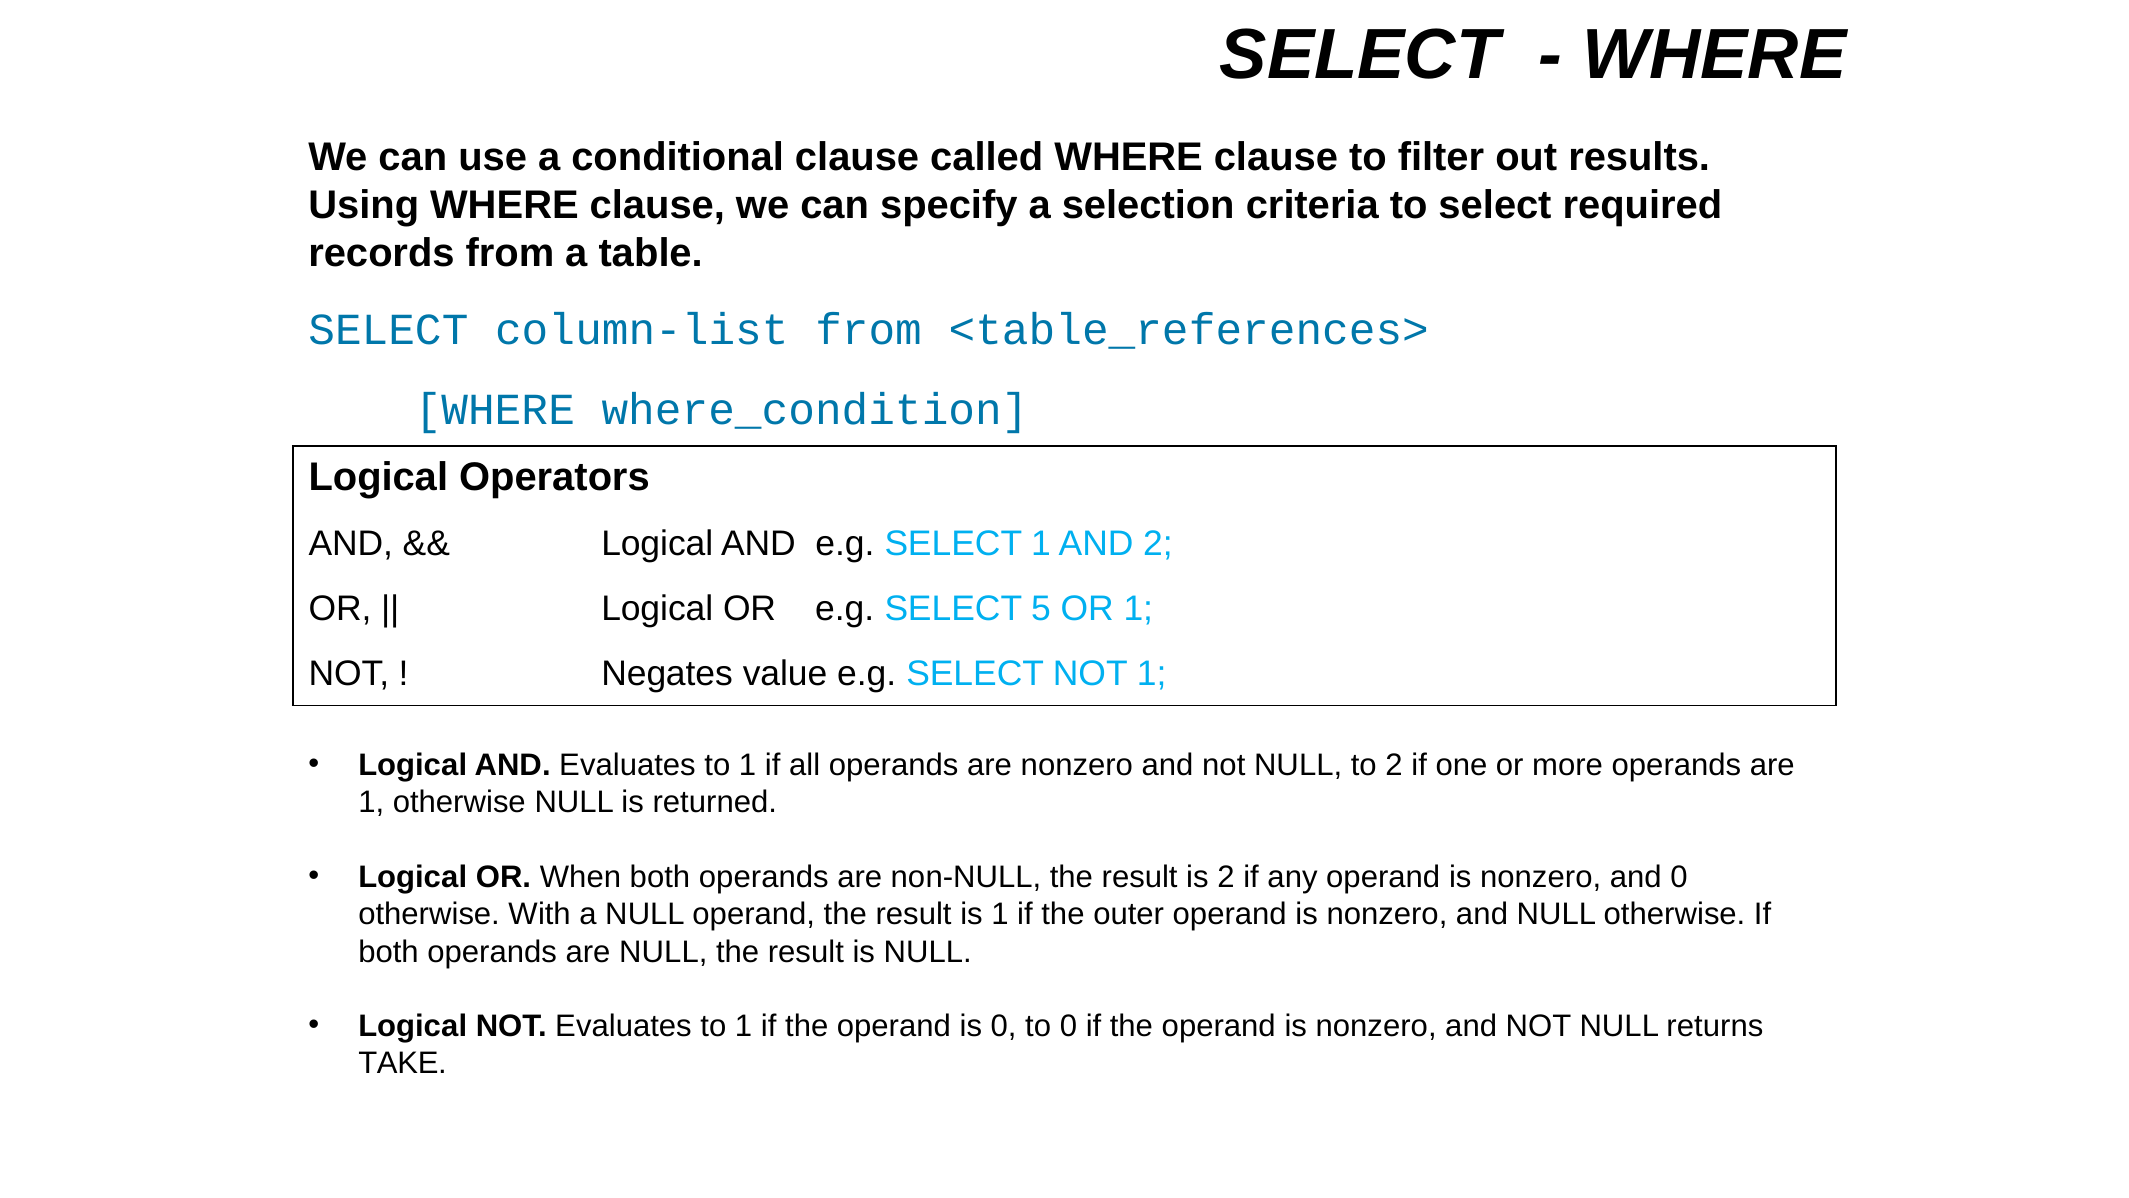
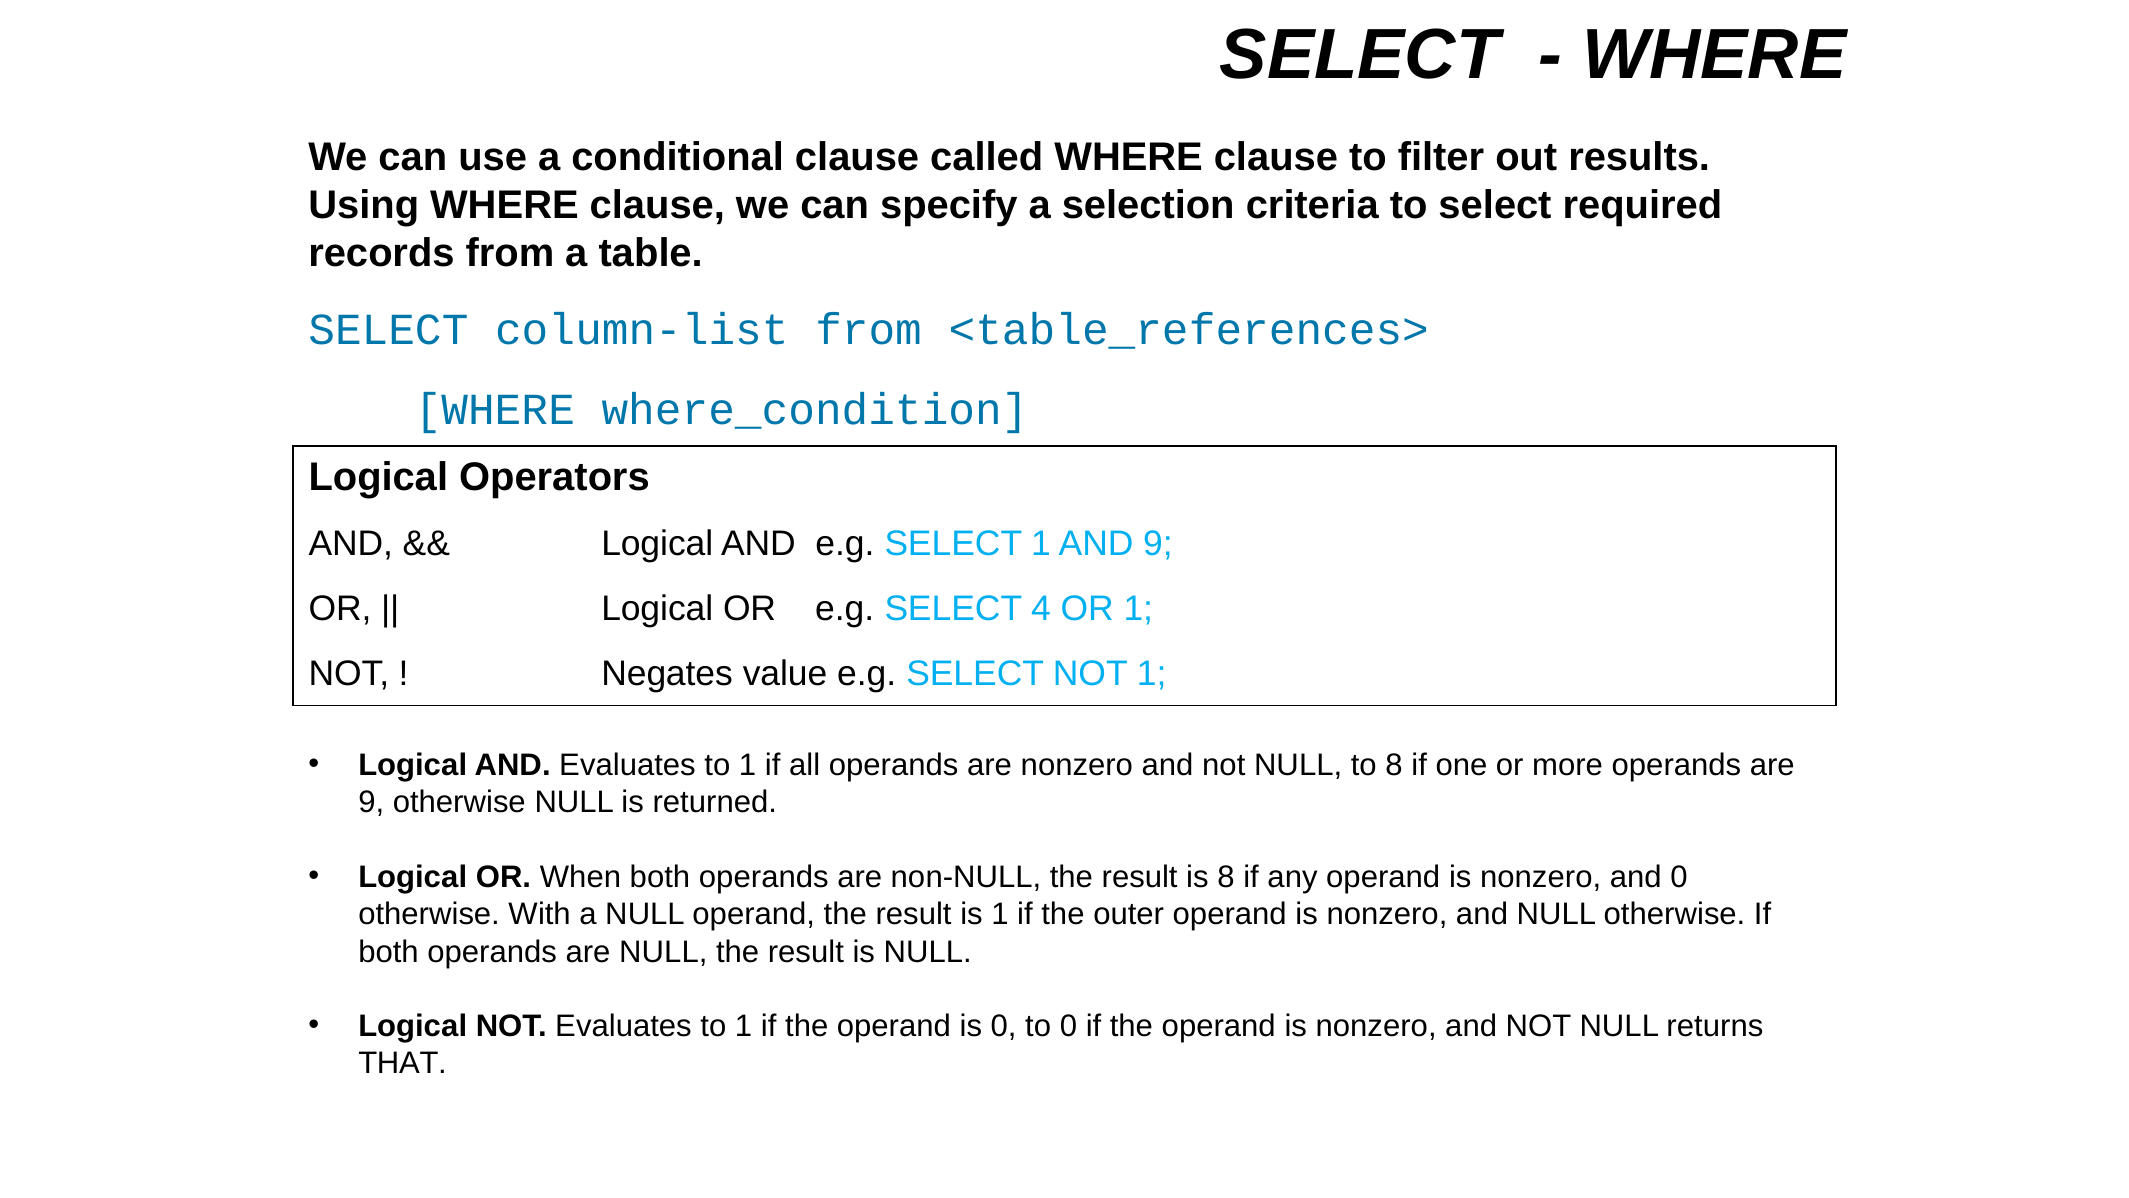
AND 2: 2 -> 9 (1158, 544)
5: 5 -> 4 (1041, 609)
to 2: 2 -> 8 (1394, 765)
1: 1 -> 9 (371, 802)
is 2: 2 -> 8 (1226, 877)
TAKE: TAKE -> THAT (403, 1063)
